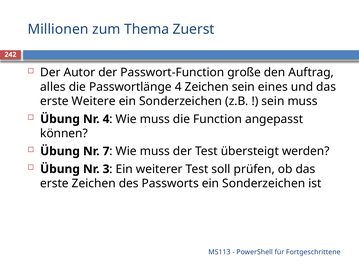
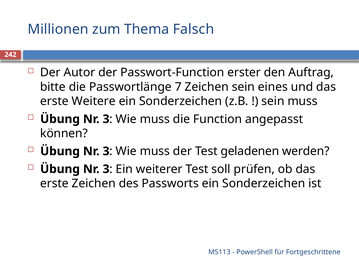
Zuerst: Zuerst -> Falsch (193, 29)
große: große -> erster (244, 73)
alles: alles -> bitte (53, 87)
Passwortlänge 4: 4 -> 7 (178, 87)
4: 4 -> 3 (106, 119)
7: 7 -> 3 (106, 151)
übersteigt: übersteigt -> geladenen (250, 151)
